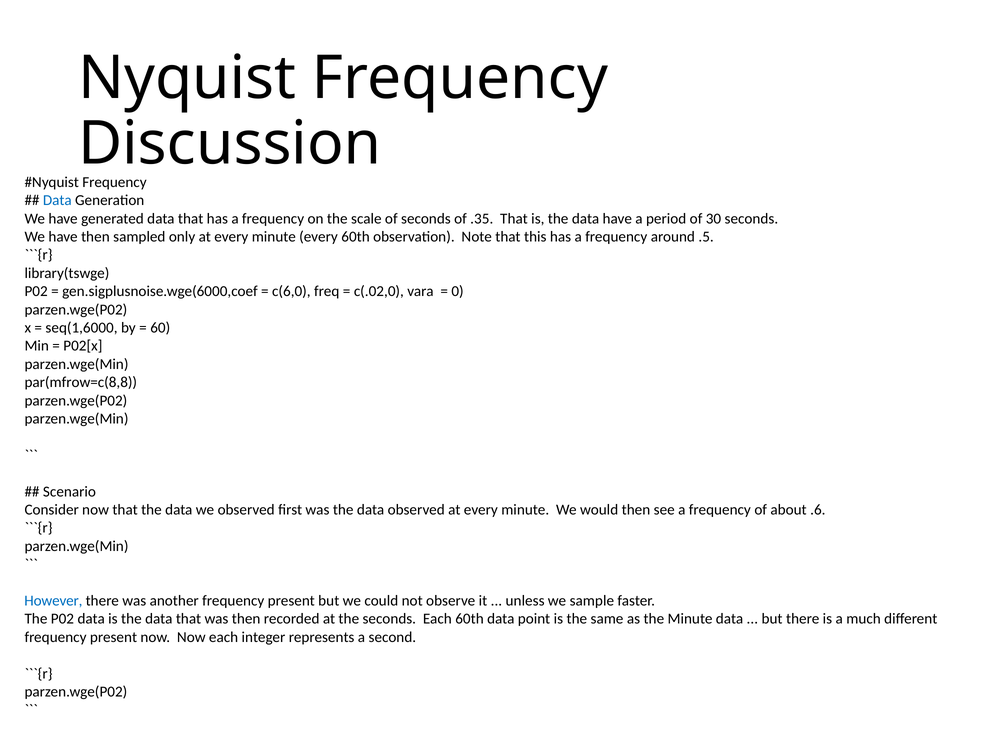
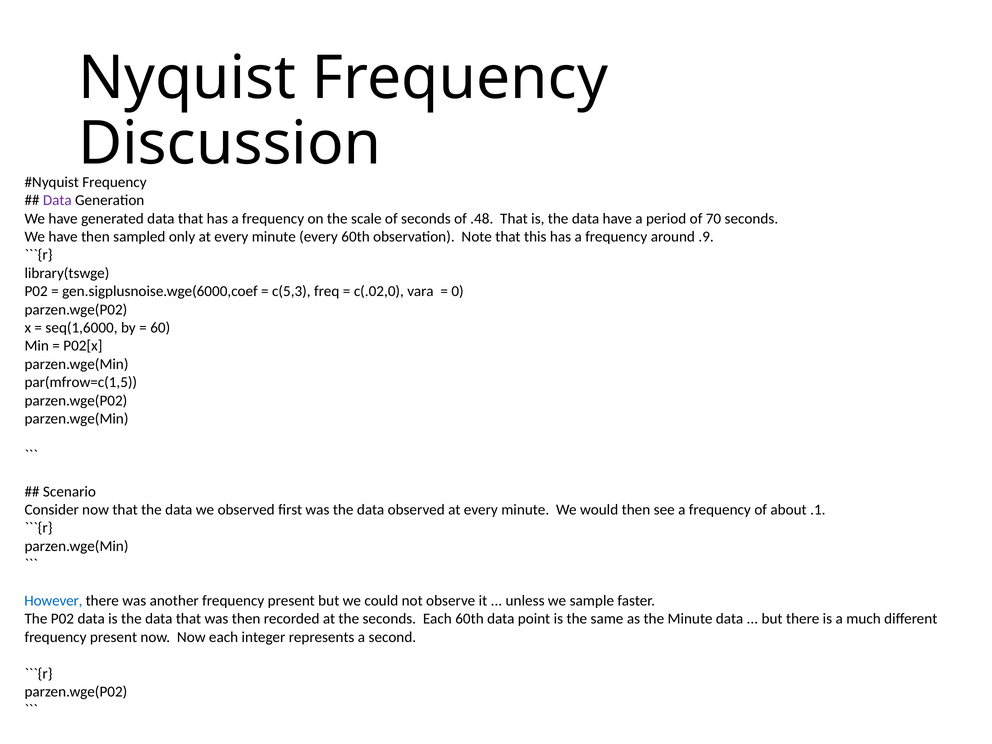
Data colour: blue -> purple (57, 200)
.35: .35 -> .48 (482, 219)
30: 30 -> 70 (713, 219)
.5: .5 -> .9 (706, 237)
c(6,0: c(6,0 -> c(5,3 (291, 291)
par(mfrow=c(8,8: par(mfrow=c(8,8 -> par(mfrow=c(1,5 (81, 382)
.6: .6 -> .1 (818, 510)
